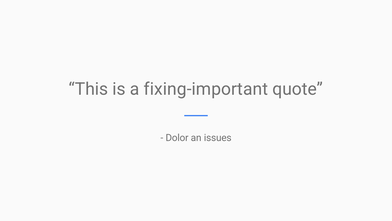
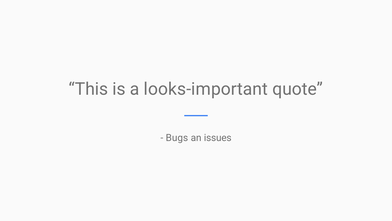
fixing-important: fixing-important -> looks-important (206, 89)
Dolor: Dolor -> Bugs (177, 137)
